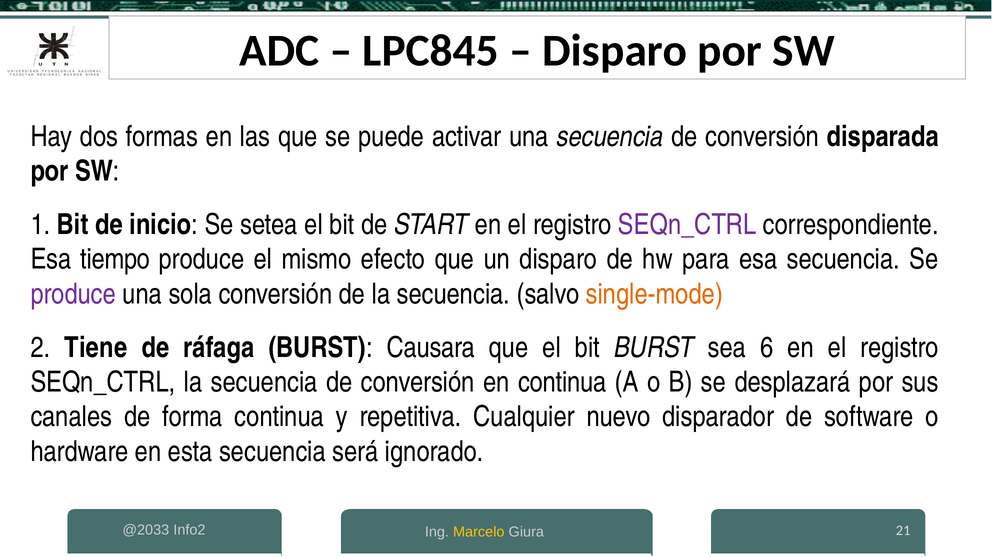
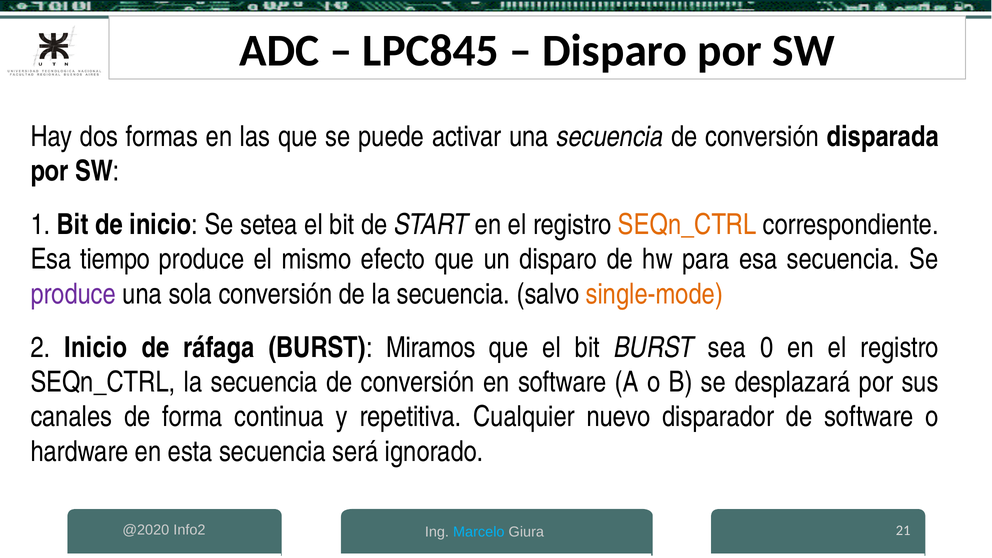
SEQn_CTRL colour: purple -> orange (687, 225)
2 Tiene: Tiene -> Inicio (96, 347)
Causara: Causara -> Miramos (431, 347)
6: 6 -> 0 (767, 347)
en continua: continua -> software (562, 382)
@2033: @2033 -> @2020 (146, 530)
Marcelo colour: yellow -> light blue (479, 532)
